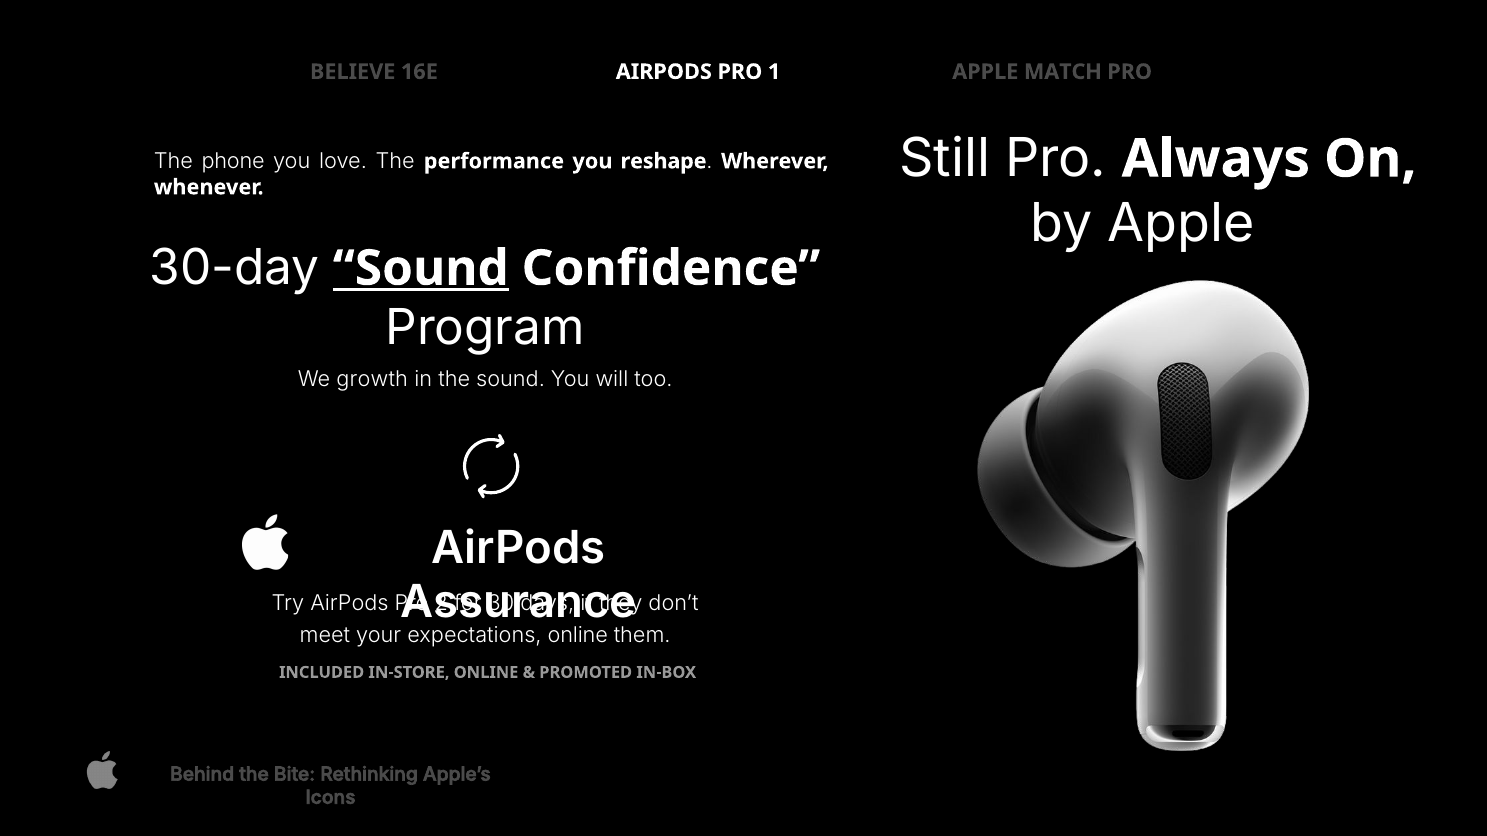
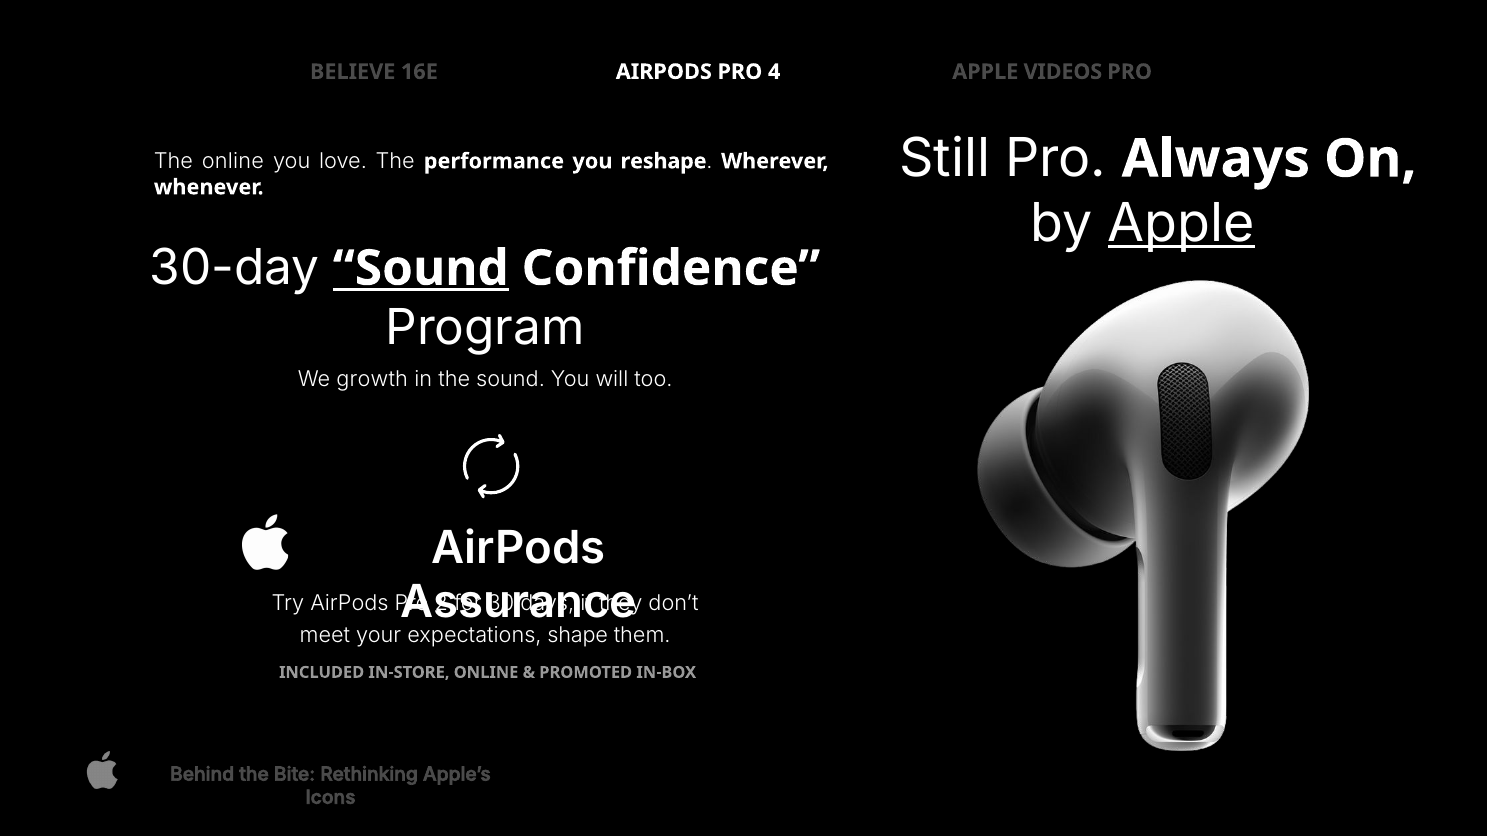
1: 1 -> 4 (774, 72)
MATCH: MATCH -> VIDEOS (1063, 72)
The phone: phone -> online (233, 161)
Apple underline: none -> present (1181, 224)
expectations online: online -> shape (578, 636)
